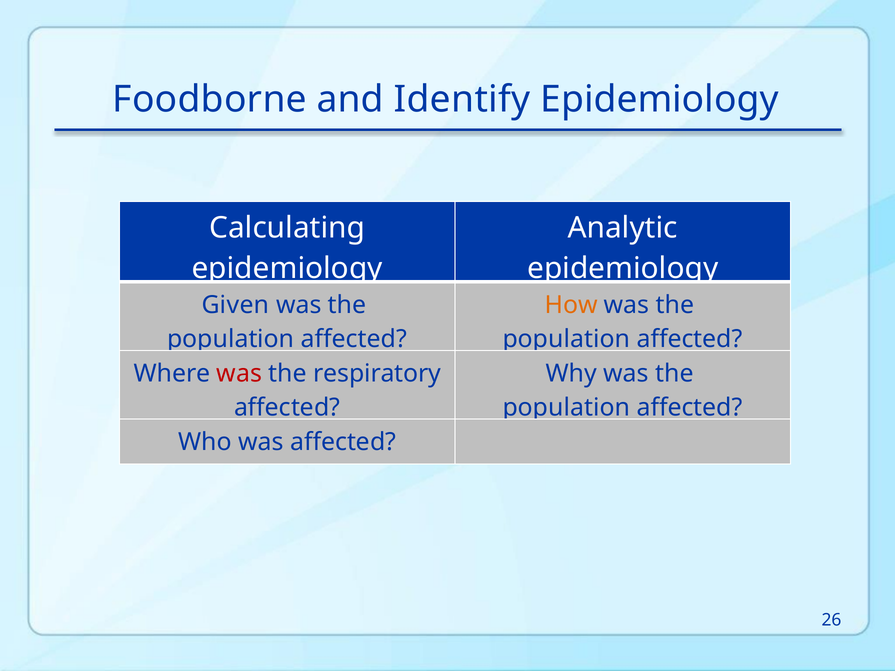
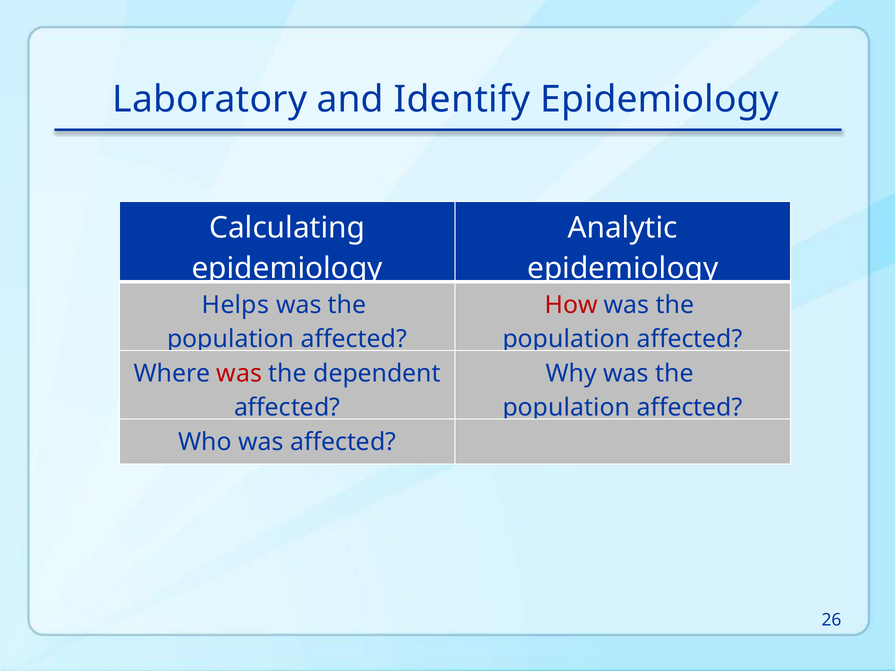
Foodborne: Foodborne -> Laboratory (210, 99)
Given: Given -> Helps (235, 305)
How colour: orange -> red (571, 305)
respiratory: respiratory -> dependent (377, 374)
